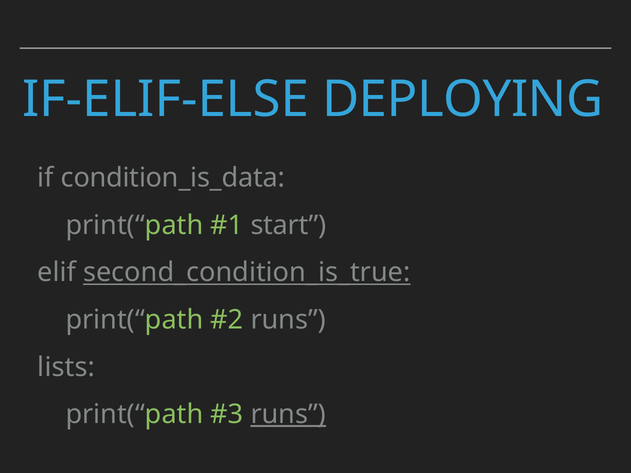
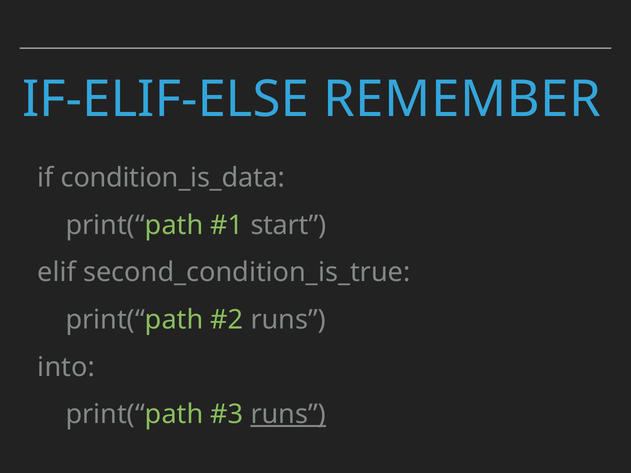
DEPLOYING: DEPLOYING -> REMEMBER (462, 99)
second_condition_is_true underline: present -> none (247, 273)
lists: lists -> into (66, 367)
